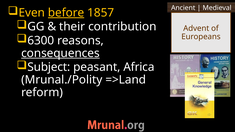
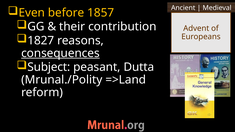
before underline: present -> none (66, 13)
6300: 6300 -> 1827 (41, 41)
Africa: Africa -> Dutta (139, 67)
